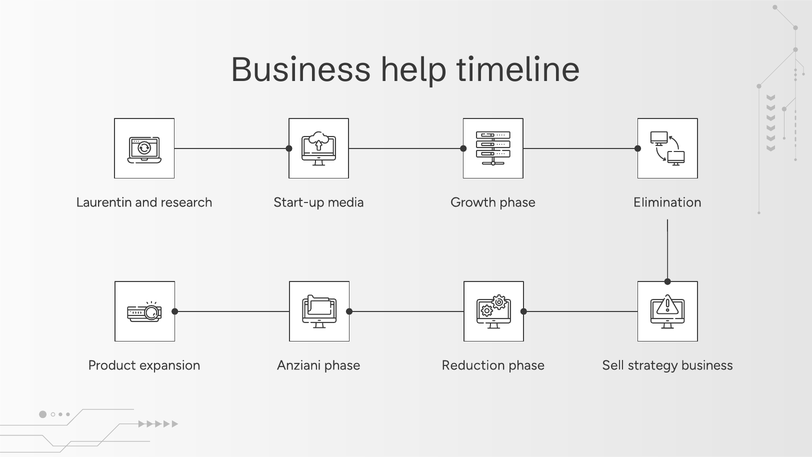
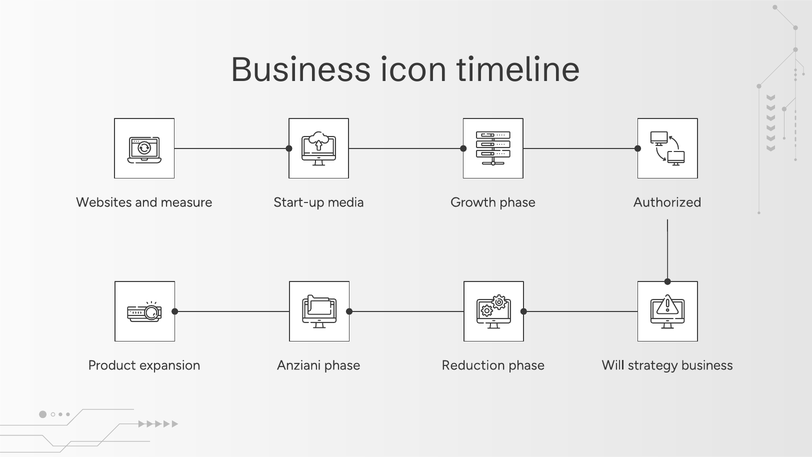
help: help -> icon (414, 70)
Laurentin: Laurentin -> Websites (104, 202)
research: research -> measure (187, 202)
Elimination: Elimination -> Authorized (667, 202)
Sell: Sell -> Will (613, 365)
